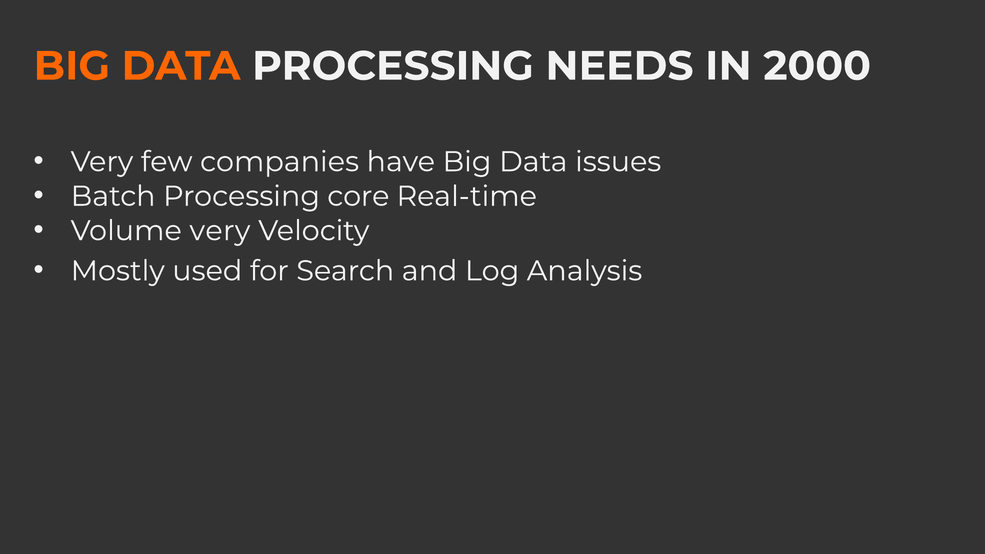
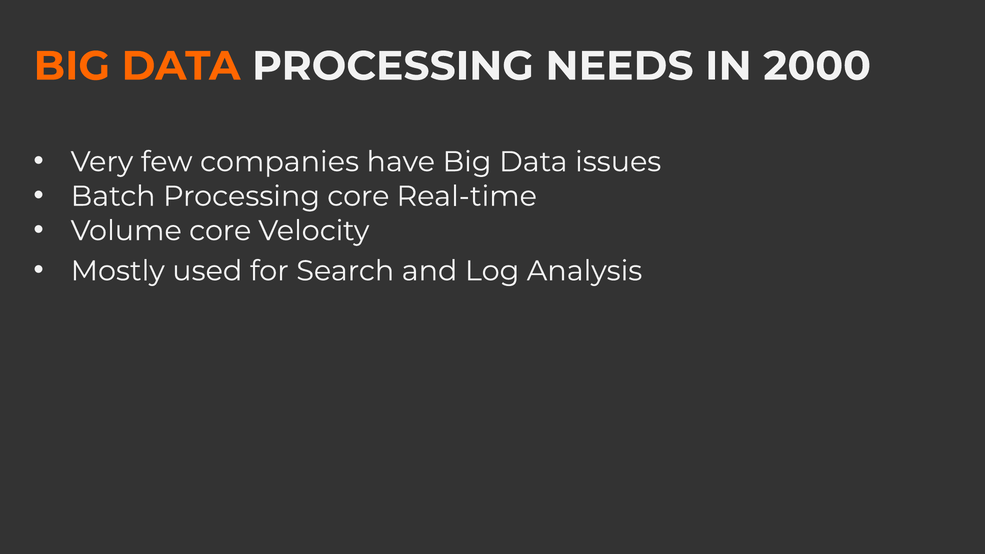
Volume very: very -> core (220, 231)
